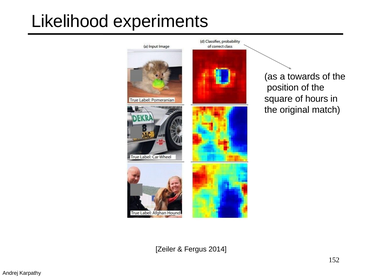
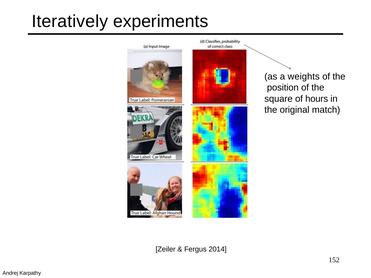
Likelihood: Likelihood -> Iteratively (70, 21)
towards: towards -> weights (304, 77)
